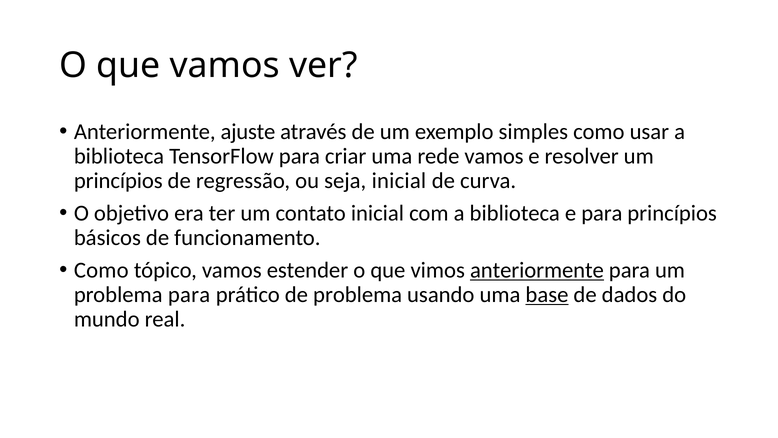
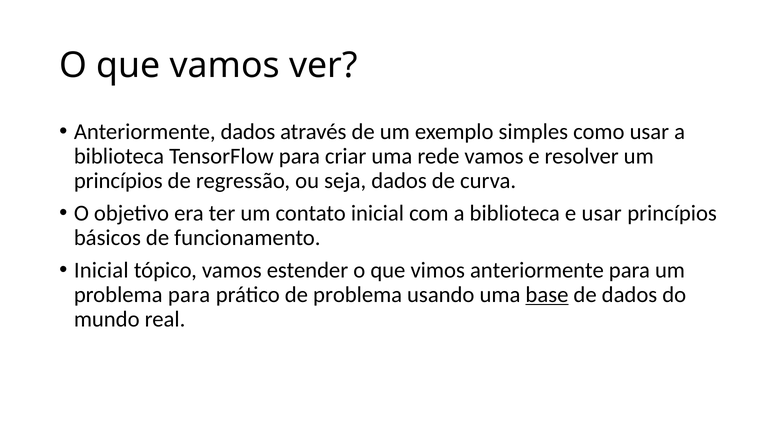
Anteriormente ajuste: ajuste -> dados (248, 131)
seja inicial: inicial -> dados (399, 180)
e para: para -> usar (602, 213)
Como: Como -> Inicial (101, 270)
anteriormente underline: present -> none (537, 270)
